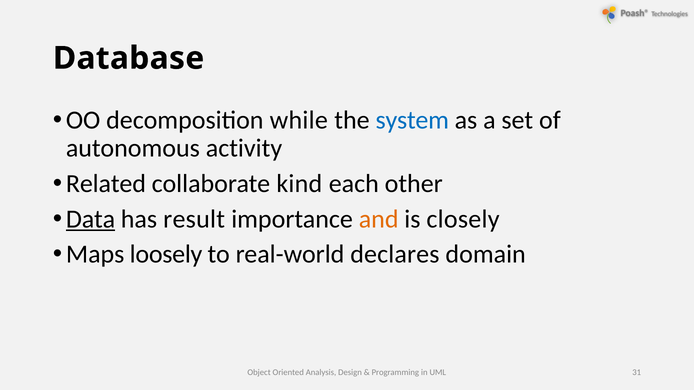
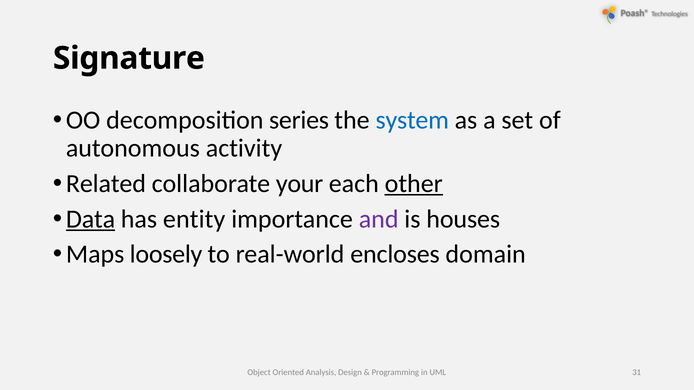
Database: Database -> Signature (129, 58)
while: while -> series (299, 120)
kind: kind -> your (300, 184)
other underline: none -> present (414, 184)
result: result -> entity (194, 219)
and colour: orange -> purple (379, 219)
closely: closely -> houses (463, 219)
declares: declares -> encloses (395, 255)
